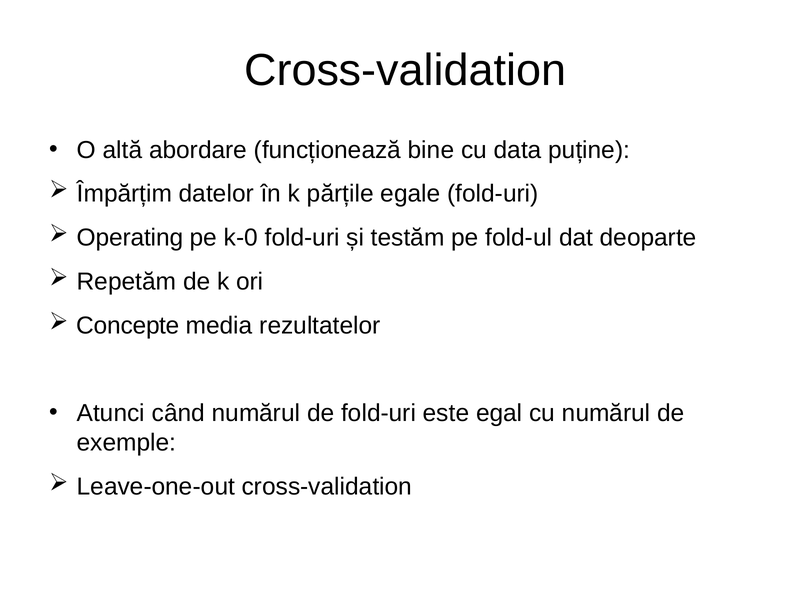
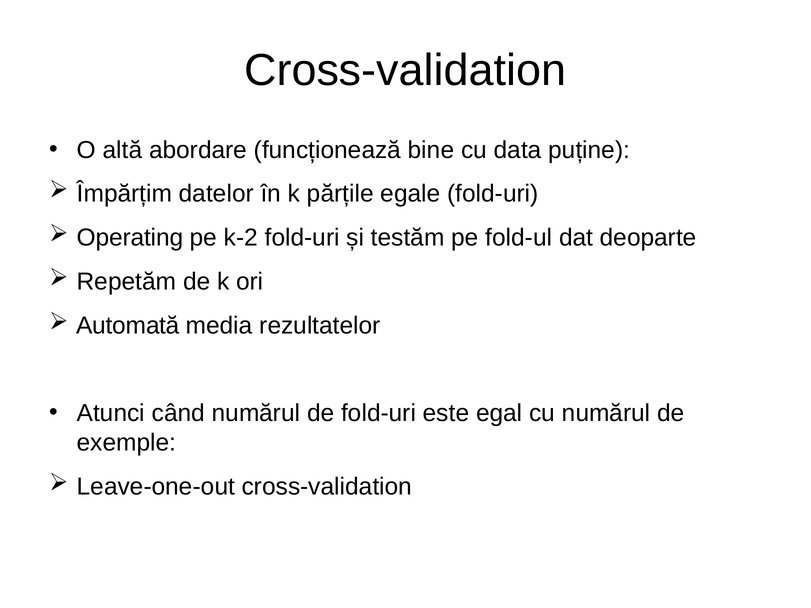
k-0: k-0 -> k-2 (241, 238)
Concepte: Concepte -> Automată (128, 326)
